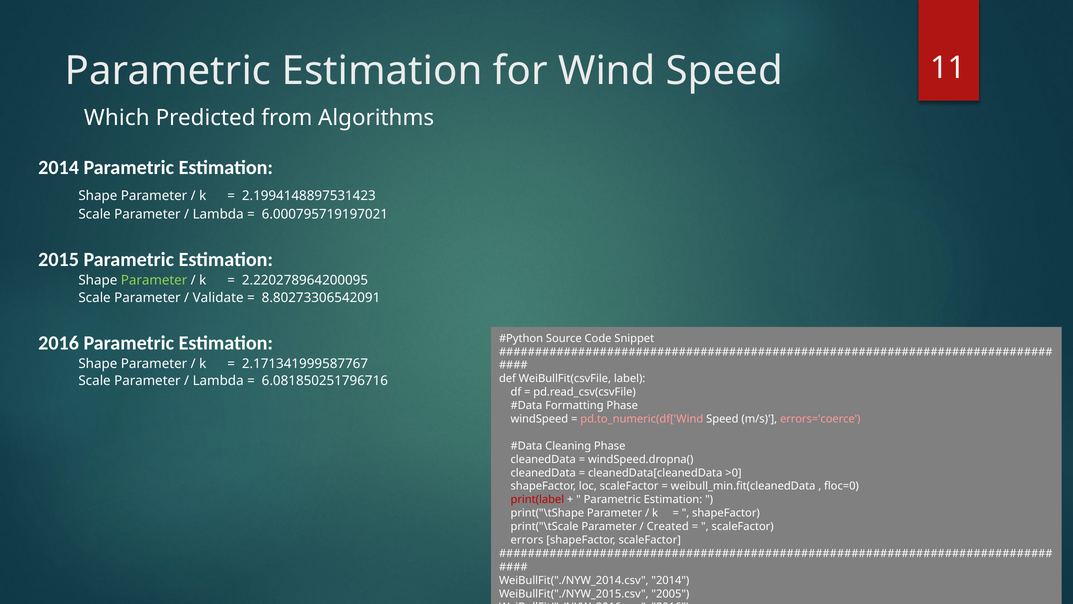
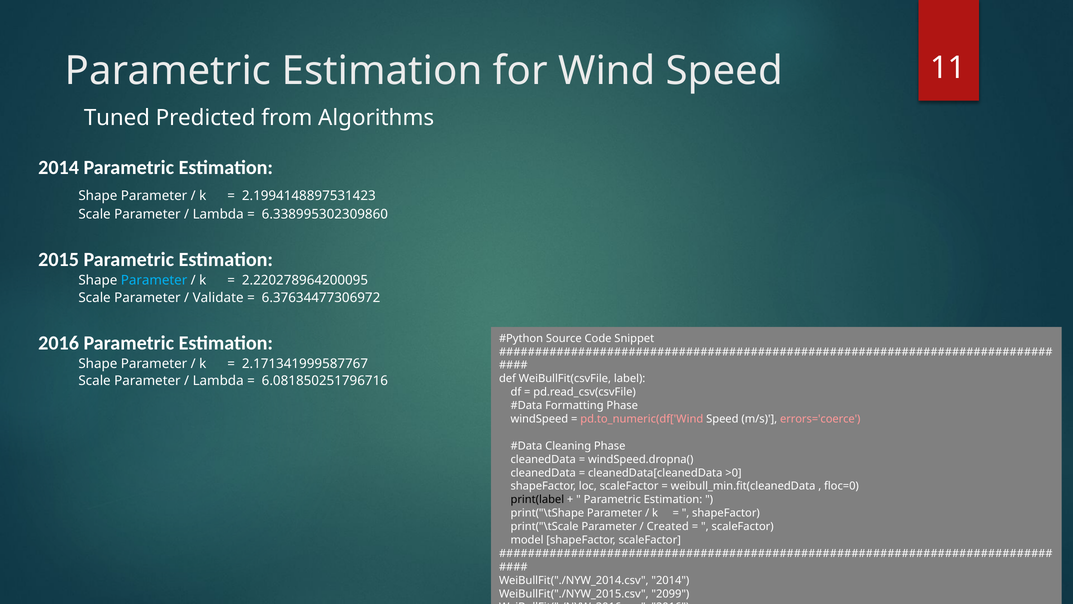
Which: Which -> Tuned (117, 118)
6.000795719197021: 6.000795719197021 -> 6.338995302309860 (325, 214)
Parameter colour: light green -> light blue (154, 280)
8.80273306542091: 8.80273306542091 -> 6.37634477306972 (321, 297)
print(label colour: red -> black (537, 499)
errors: errors -> model (527, 540)
2005: 2005 -> 2099 (670, 593)
